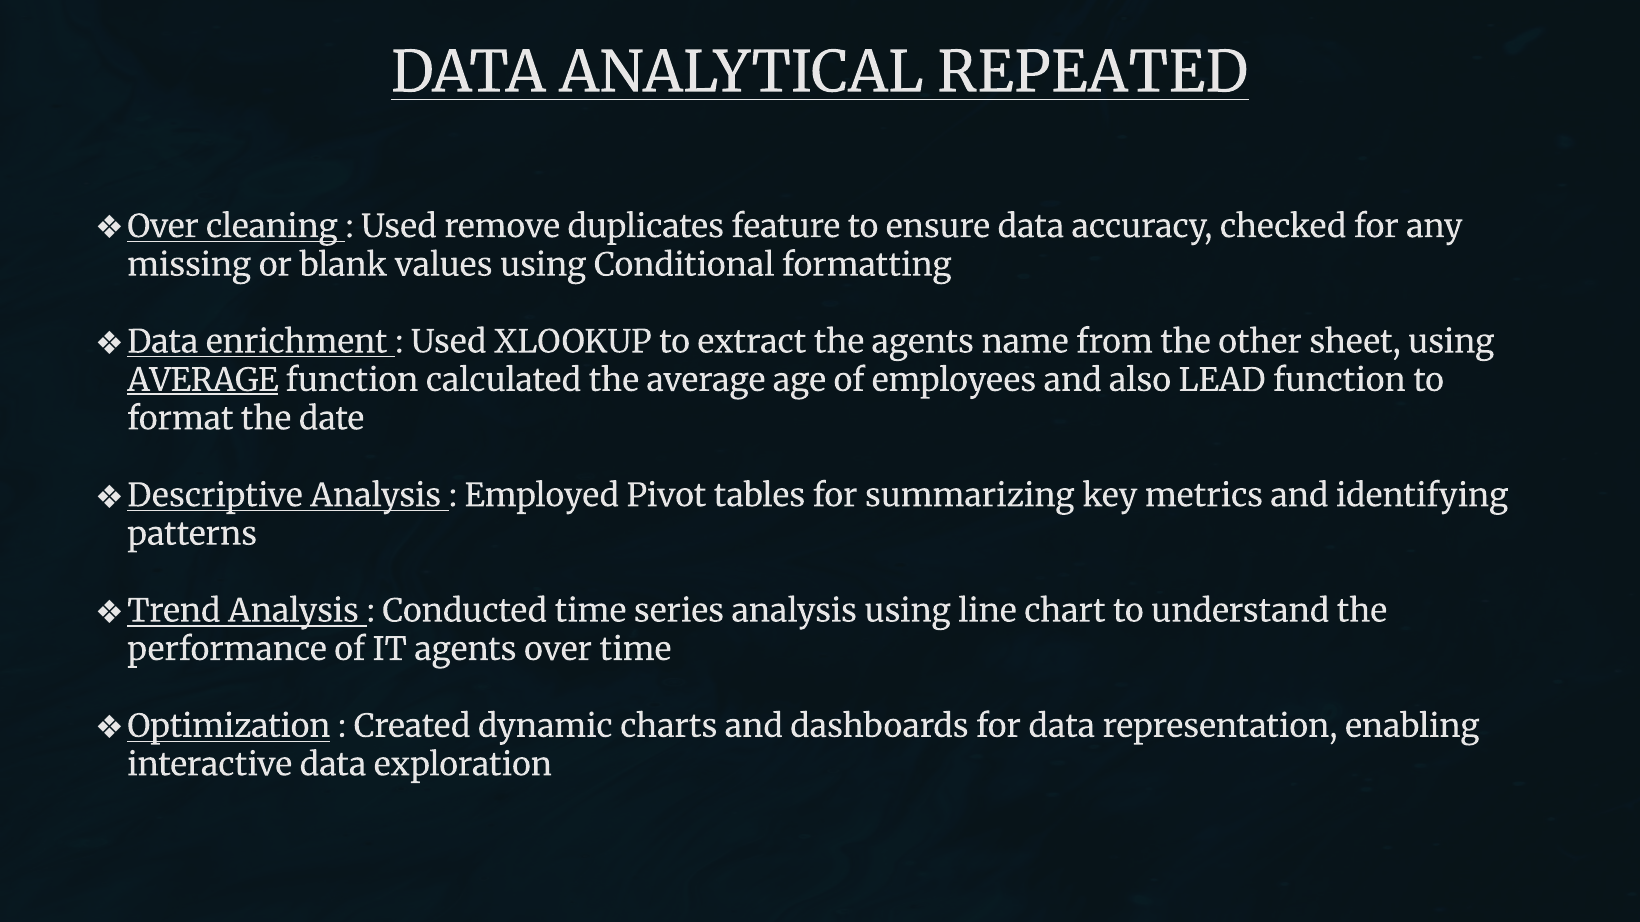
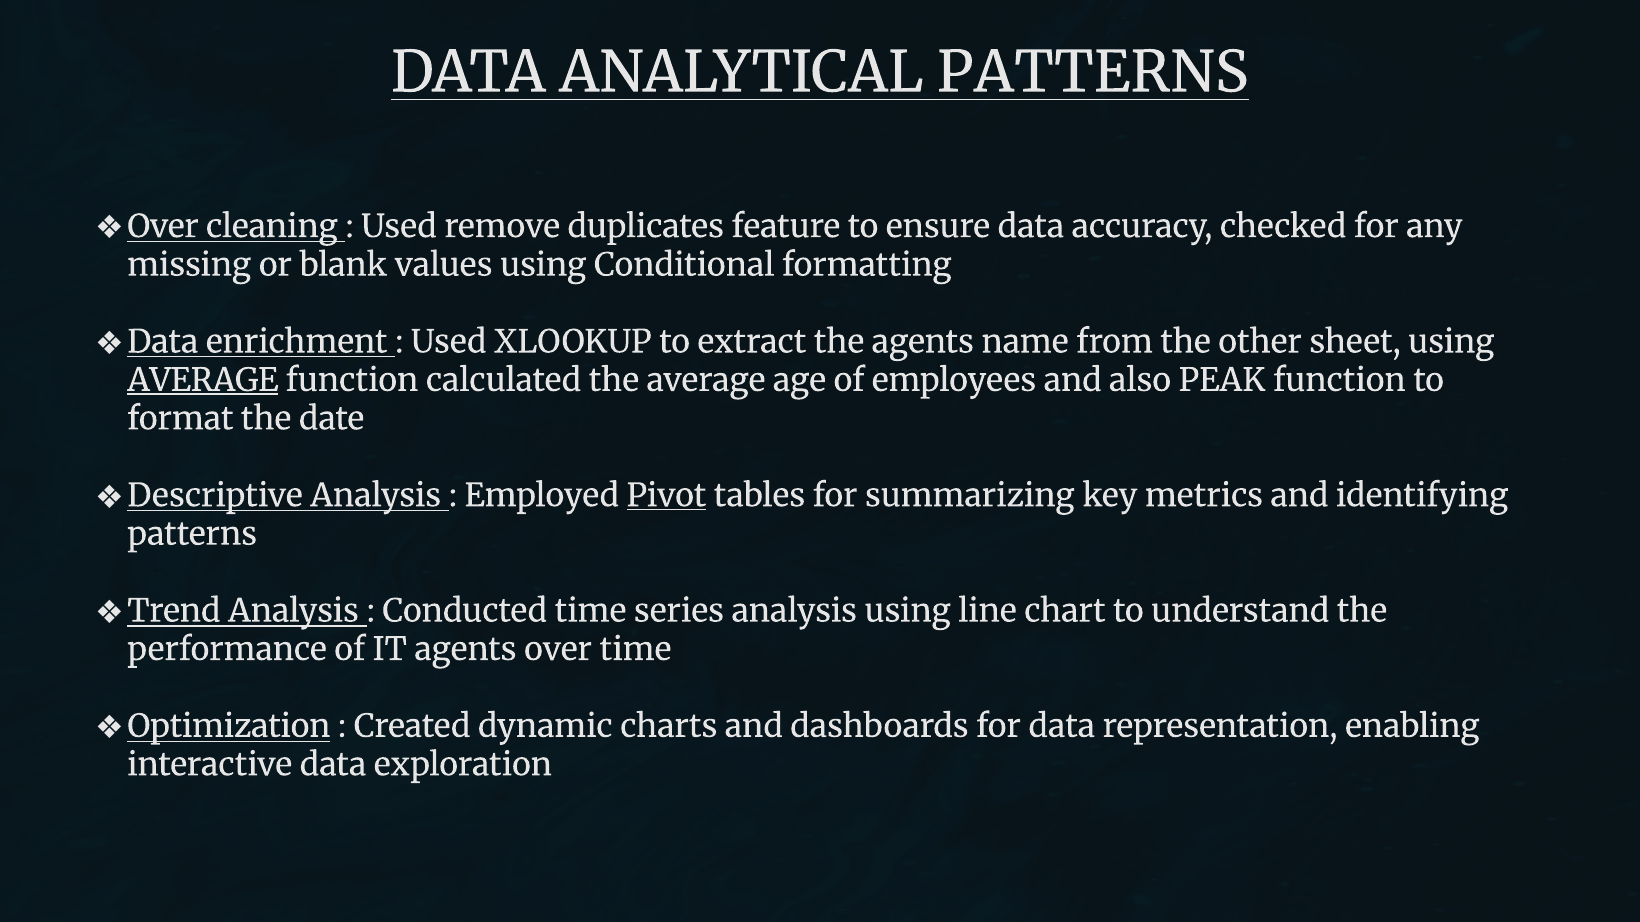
ANALYTICAL REPEATED: REPEATED -> PATTERNS (1093, 73)
LEAD: LEAD -> PEAK (1222, 381)
Pivot underline: none -> present (666, 496)
